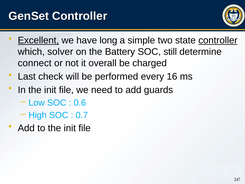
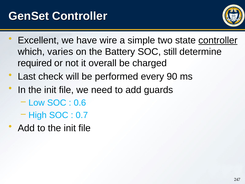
Excellent underline: present -> none (38, 40)
long: long -> wire (108, 40)
solver: solver -> varies (60, 52)
connect: connect -> required (35, 63)
16: 16 -> 90 (172, 77)
